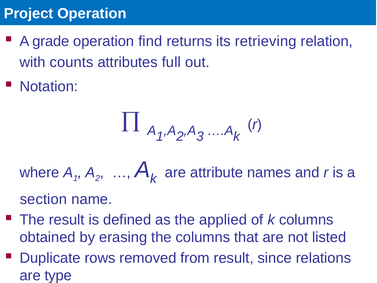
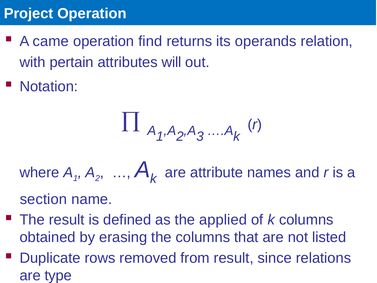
grade: grade -> came (51, 41)
retrieving: retrieving -> operands (266, 41)
counts: counts -> pertain (72, 62)
full: full -> will (172, 62)
